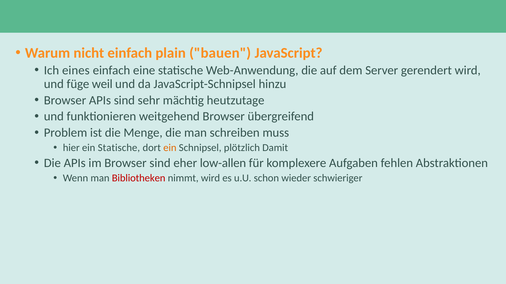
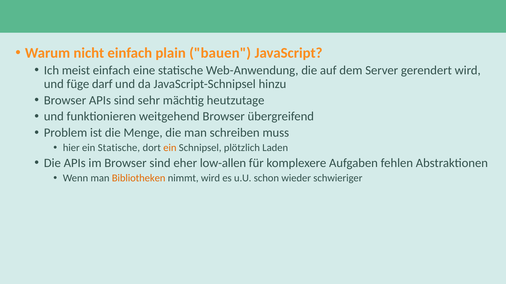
eines: eines -> meist (76, 70)
weil: weil -> darf (102, 84)
Damit: Damit -> Laden (275, 148)
Bibliotheken colour: red -> orange (139, 178)
